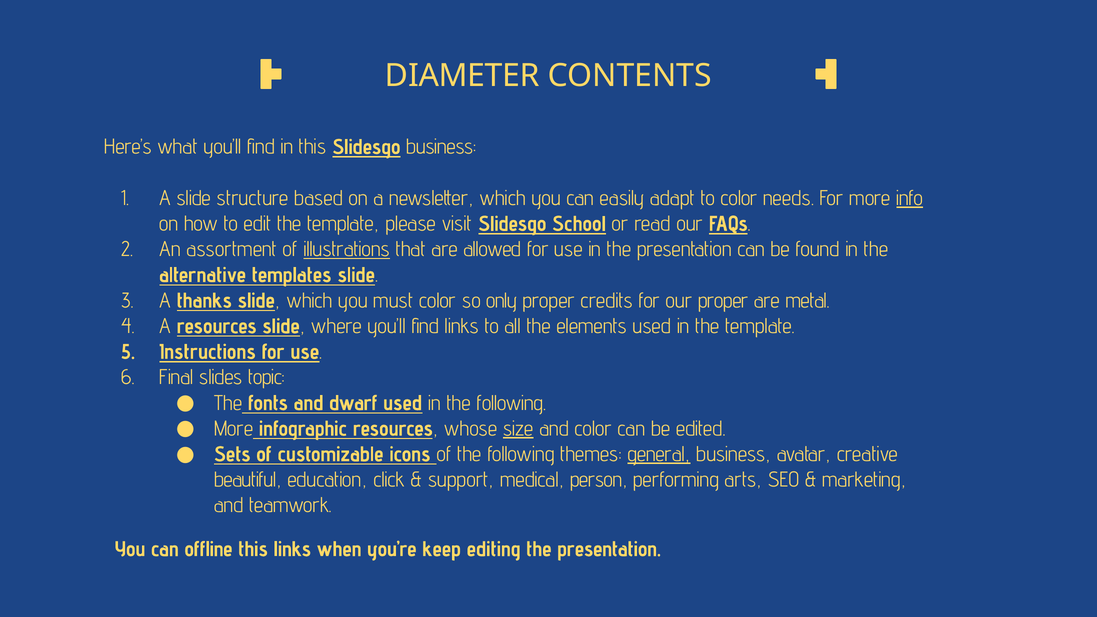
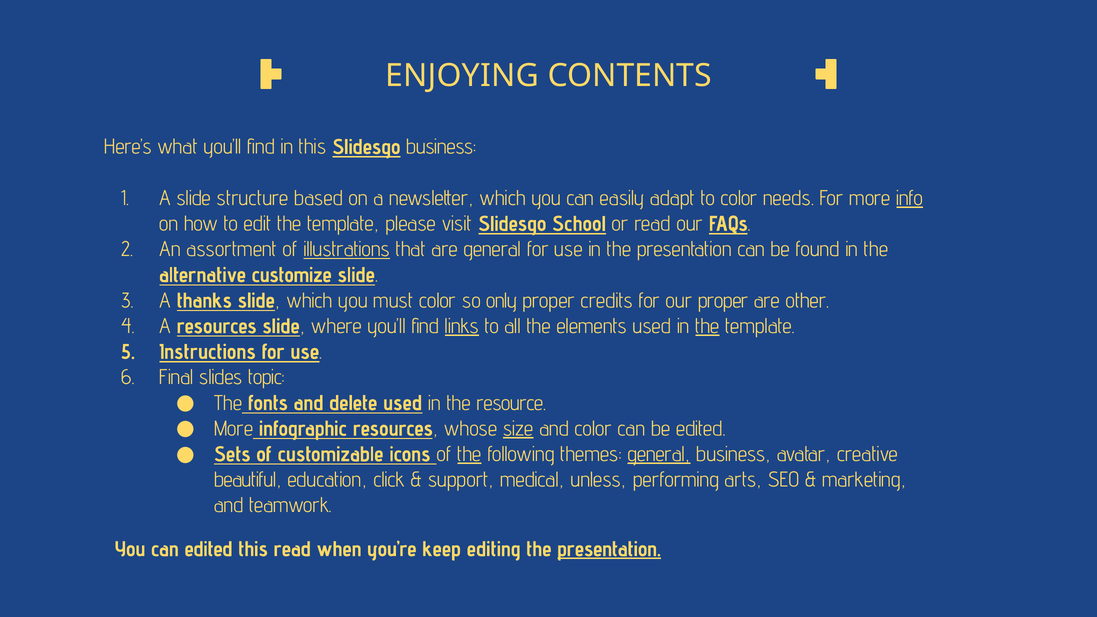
DIAMETER: DIAMETER -> ENJOYING (462, 76)
are allowed: allowed -> general (492, 249)
templates: templates -> customize (292, 275)
metal: metal -> other (808, 301)
links underline: none -> present (462, 326)
the underline: none -> present (707, 326)
dwarf: dwarf -> delete (353, 403)
in the following: following -> resource (512, 403)
the underline: none -> present (469, 454)
person: person -> unless (599, 480)
can offline: offline -> edited (208, 549)
this links: links -> read (292, 549)
presentation underline: none -> present (609, 549)
